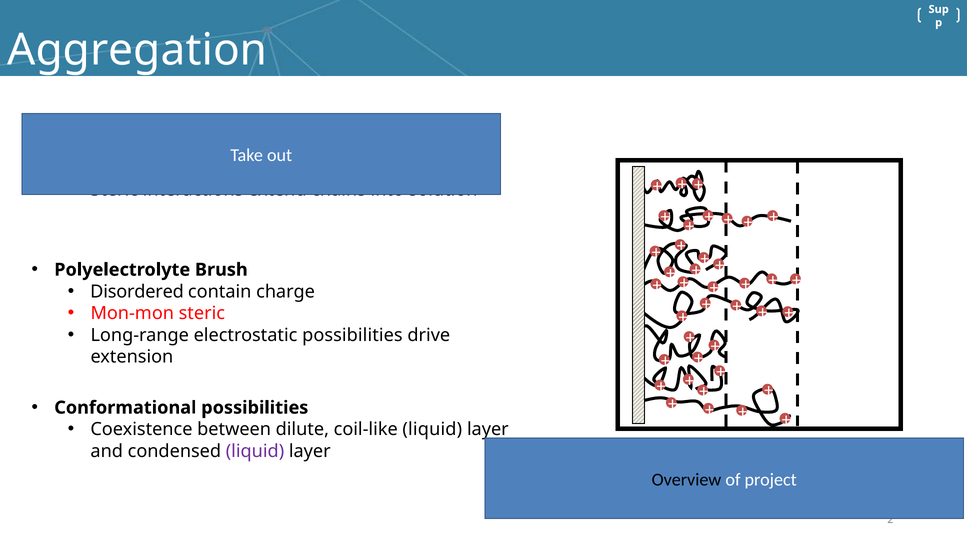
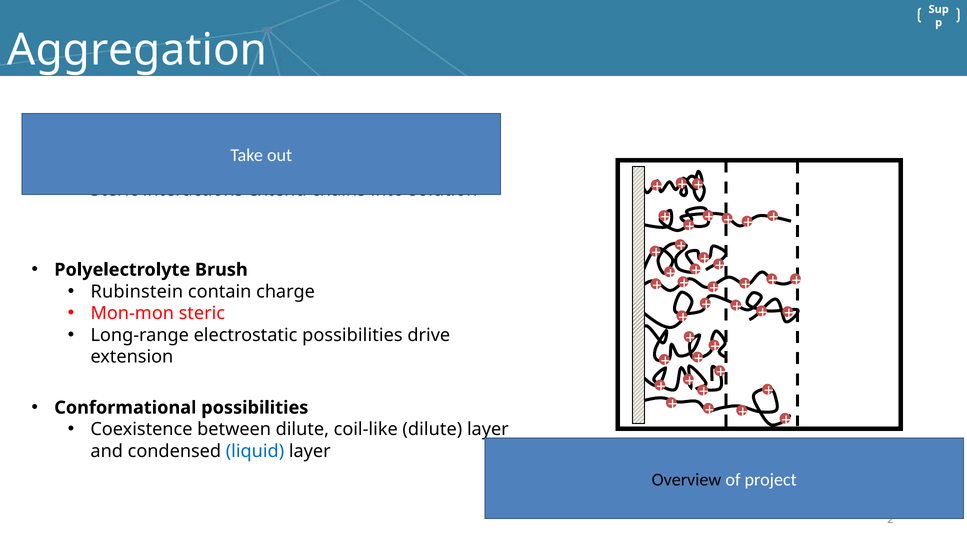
Disordered: Disordered -> Rubinstein (137, 291)
coil-like liquid: liquid -> dilute (432, 429)
liquid colour: purple -> blue (255, 451)
